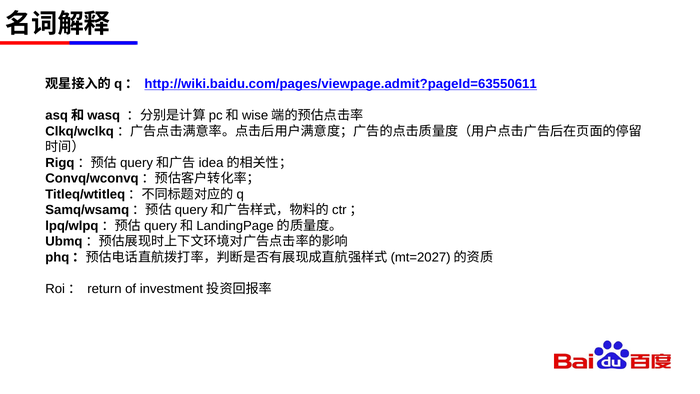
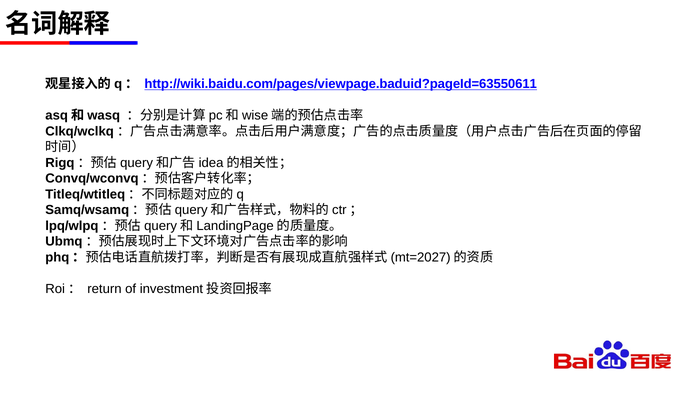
http://wiki.baidu.com/pages/viewpage.admit?pageId=63550611: http://wiki.baidu.com/pages/viewpage.admit?pageId=63550611 -> http://wiki.baidu.com/pages/viewpage.baduid?pageId=63550611 (341, 84)
